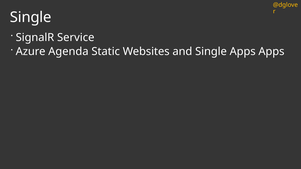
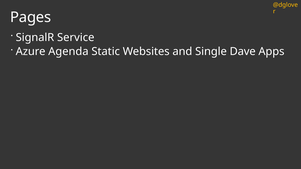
Single: Single -> Pages (31, 17)
Single Apps: Apps -> Dave (243, 52)
